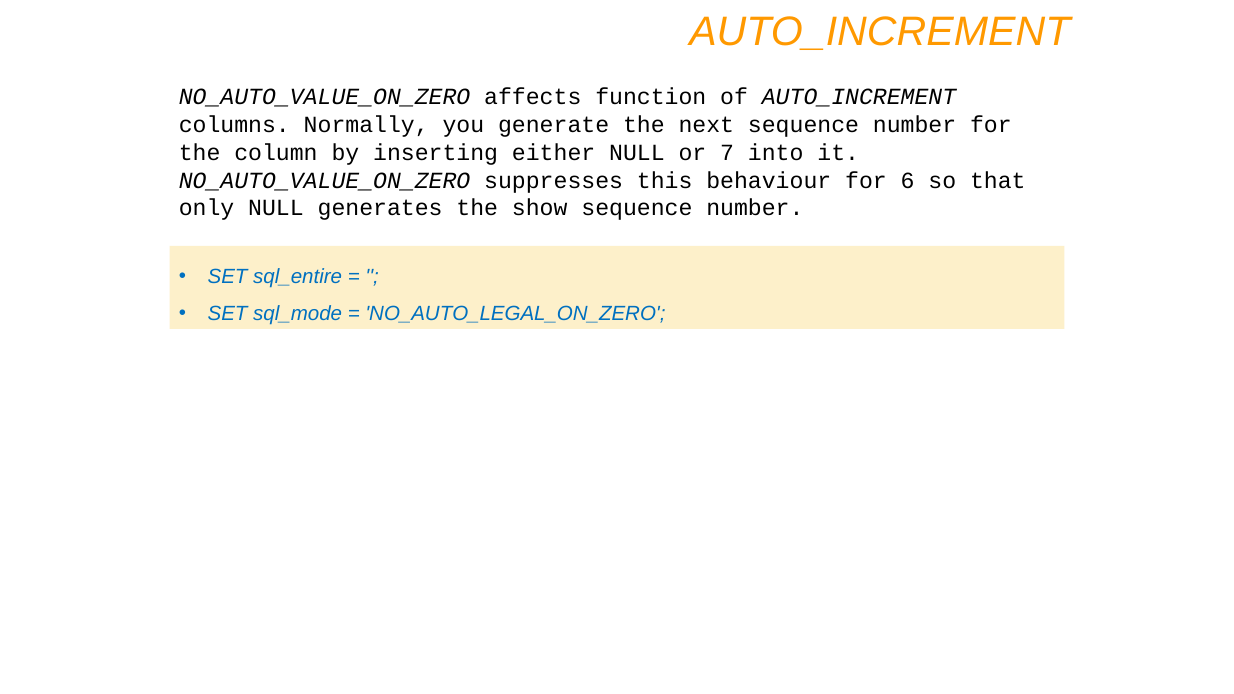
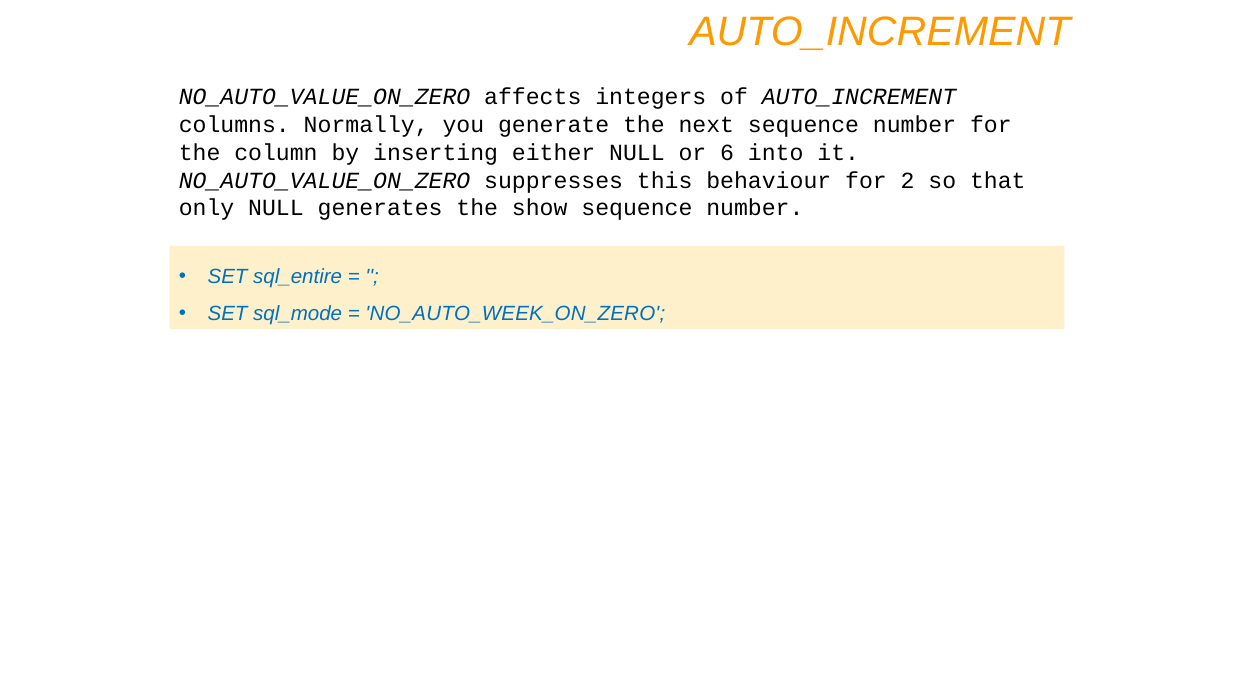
function: function -> integers (651, 97)
7: 7 -> 6 (727, 153)
6: 6 -> 2 (908, 180)
NO_AUTO_LEGAL_ON_ZERO: NO_AUTO_LEGAL_ON_ZERO -> NO_AUTO_WEEK_ON_ZERO (515, 313)
